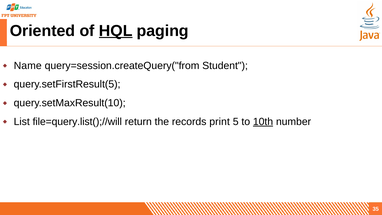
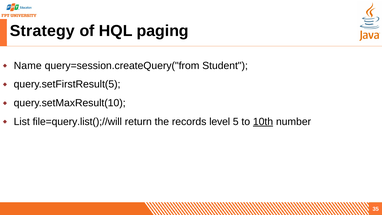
Oriented: Oriented -> Strategy (42, 31)
HQL underline: present -> none (116, 31)
print: print -> level (220, 122)
